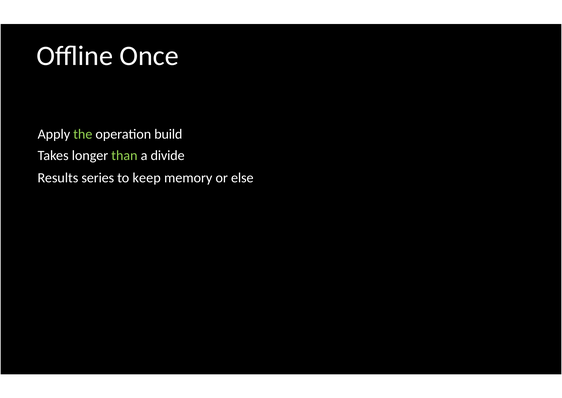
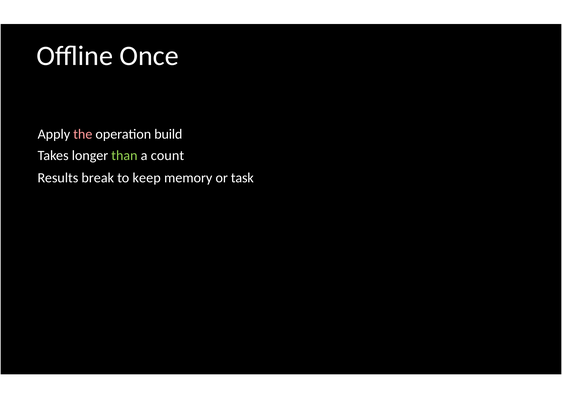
the colour: light green -> pink (83, 134)
divide: divide -> count (167, 155)
series: series -> break (98, 177)
else: else -> task (242, 177)
